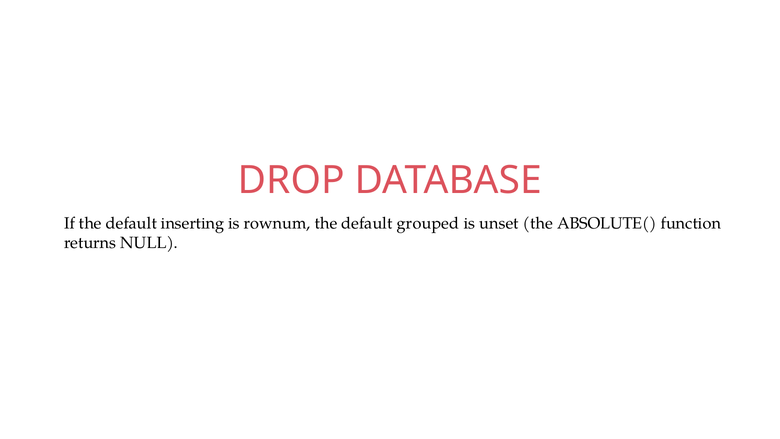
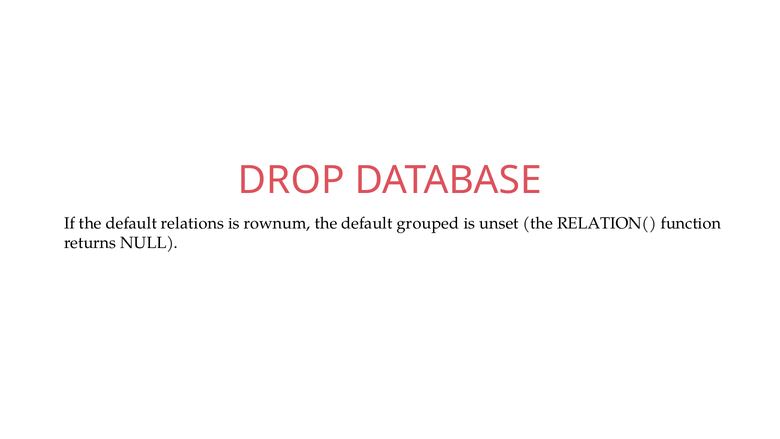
inserting: inserting -> relations (192, 223)
ABSOLUTE(: ABSOLUTE( -> RELATION( (607, 223)
